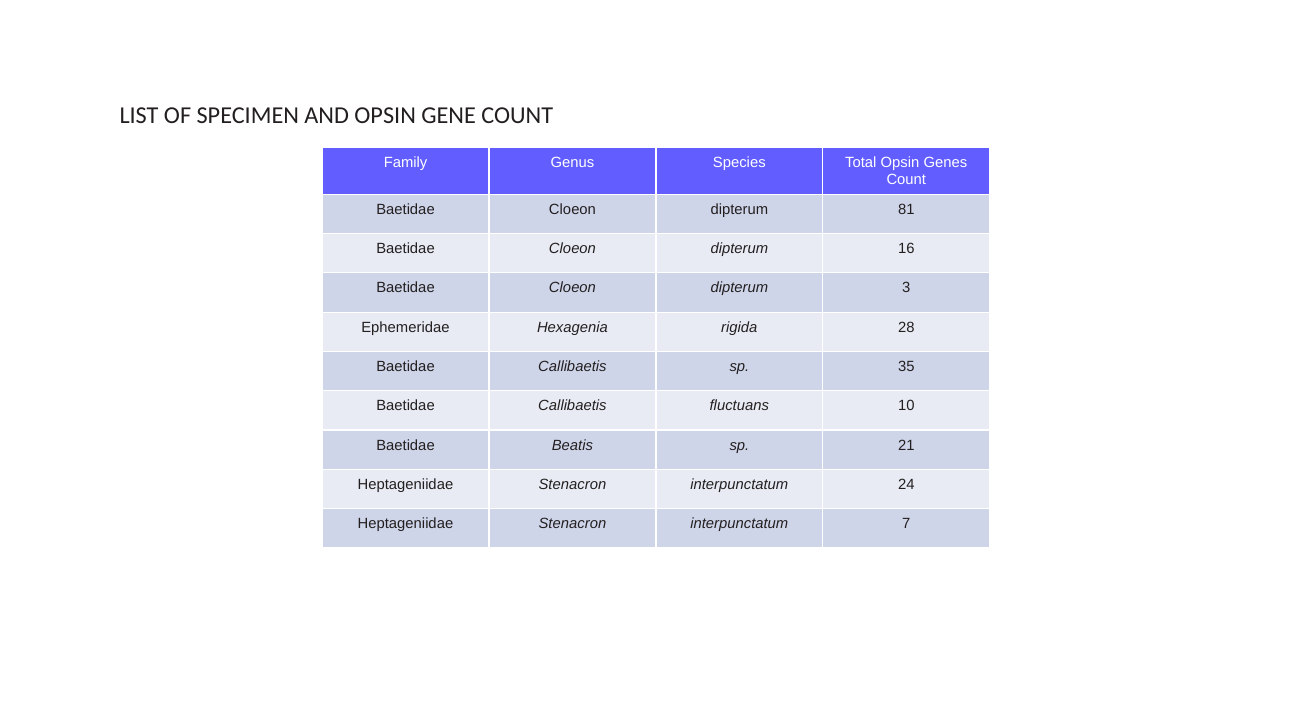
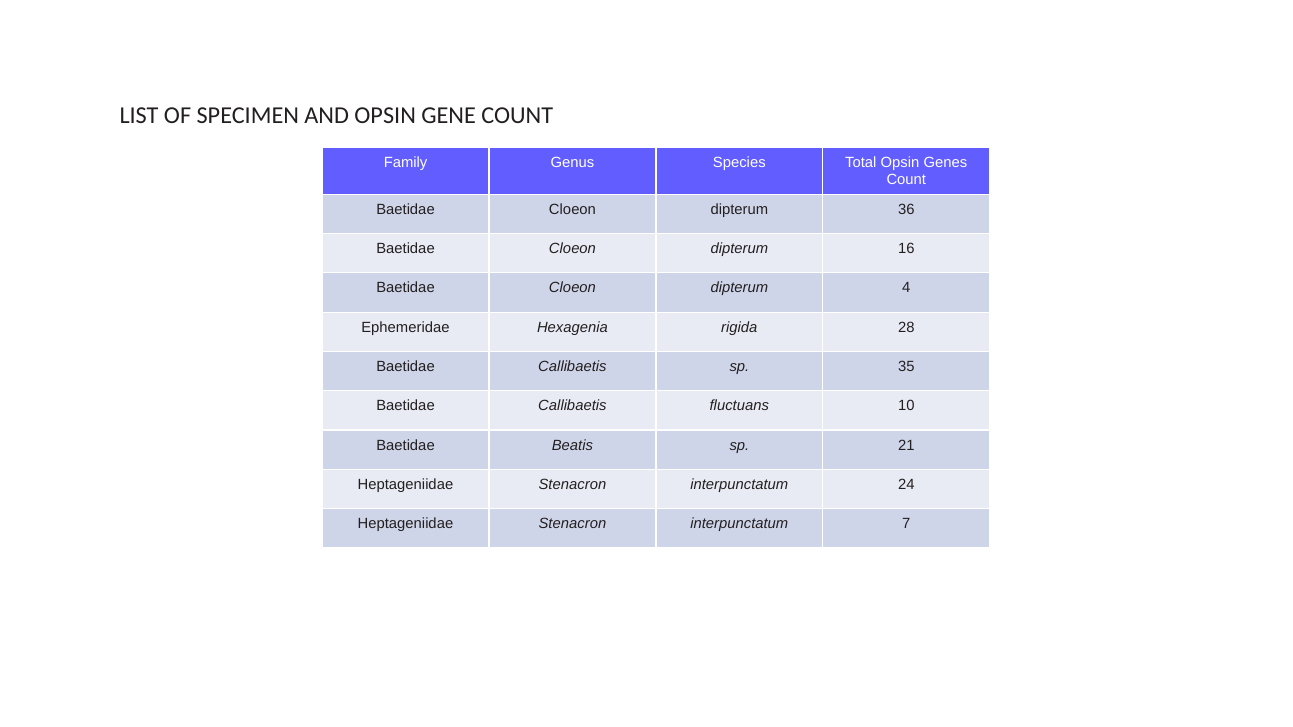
81: 81 -> 36 (906, 209)
3: 3 -> 4 (906, 288)
